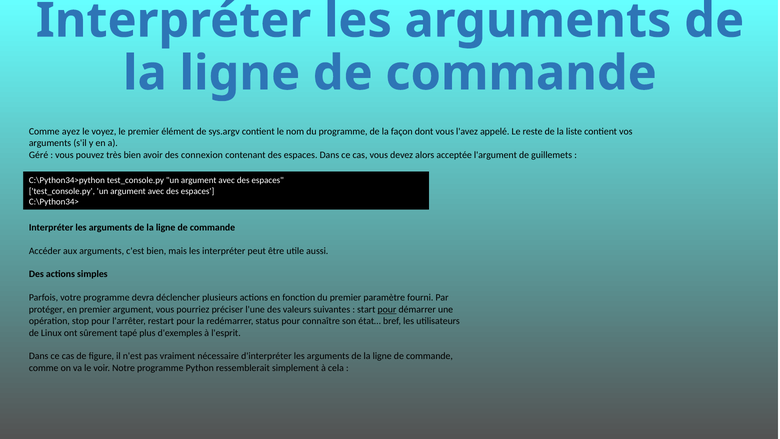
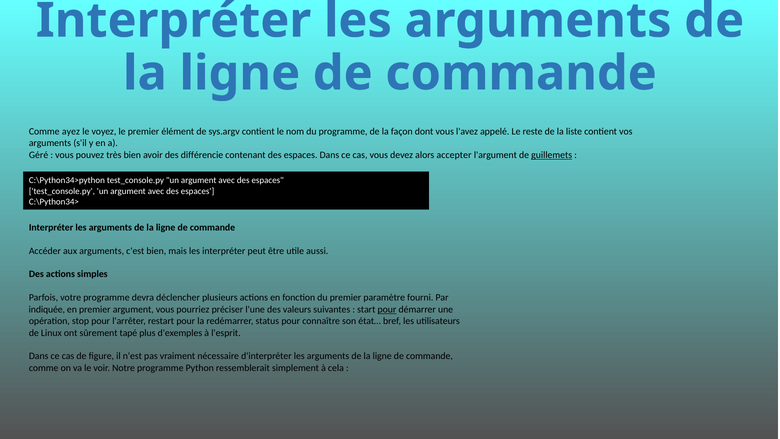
connexion: connexion -> différencie (202, 155)
acceptée: acceptée -> accepter (454, 155)
guillemets underline: none -> present (552, 155)
protéger: protéger -> indiquée (47, 309)
